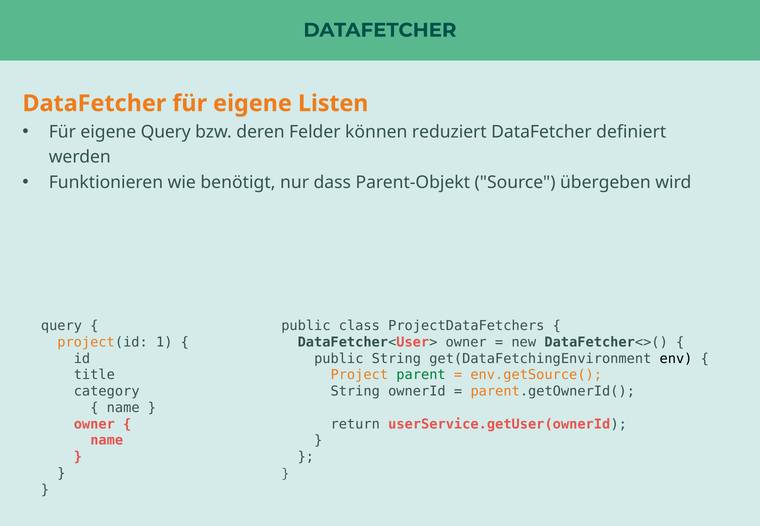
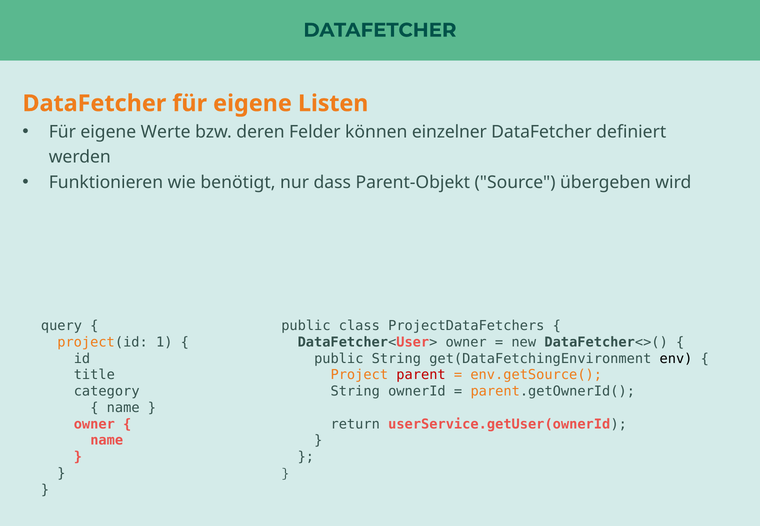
eigene Query: Query -> Werte (166, 132)
reduziert: reduziert -> einzelner (449, 132)
parent colour: green -> red (421, 375)
